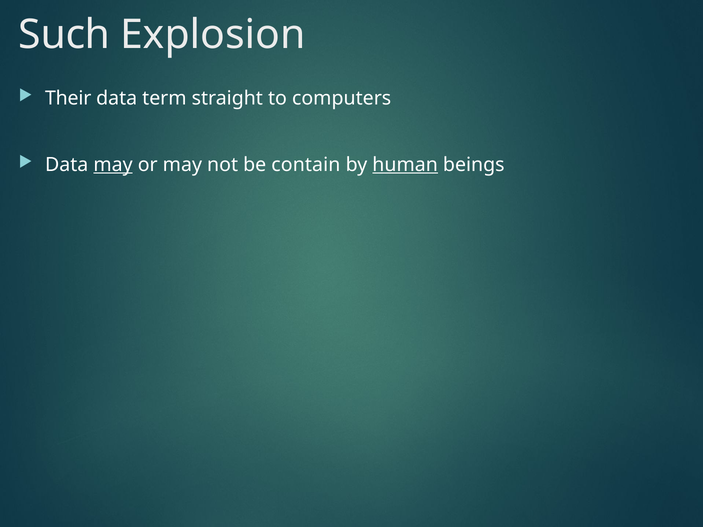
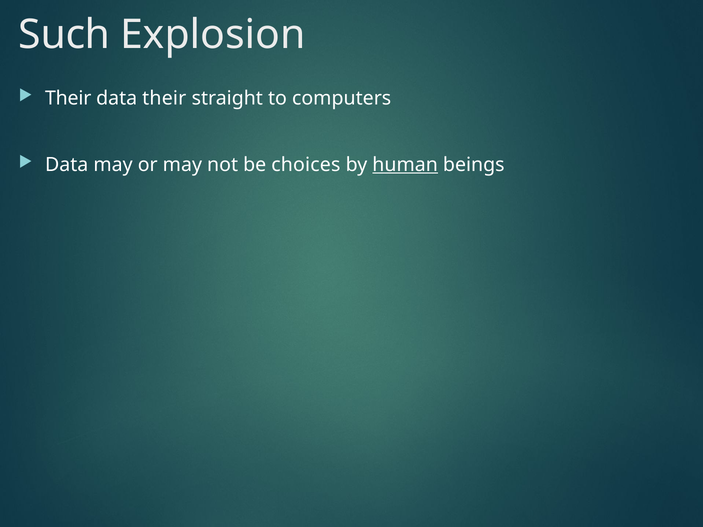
data term: term -> their (164, 98)
may underline: present -> none (113, 165)
contain: contain -> choices (306, 165)
